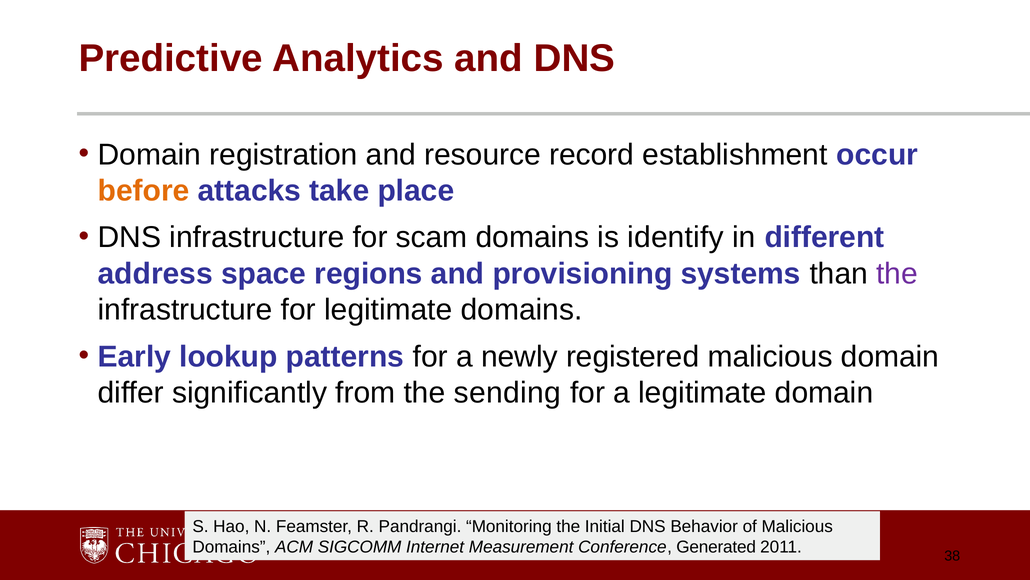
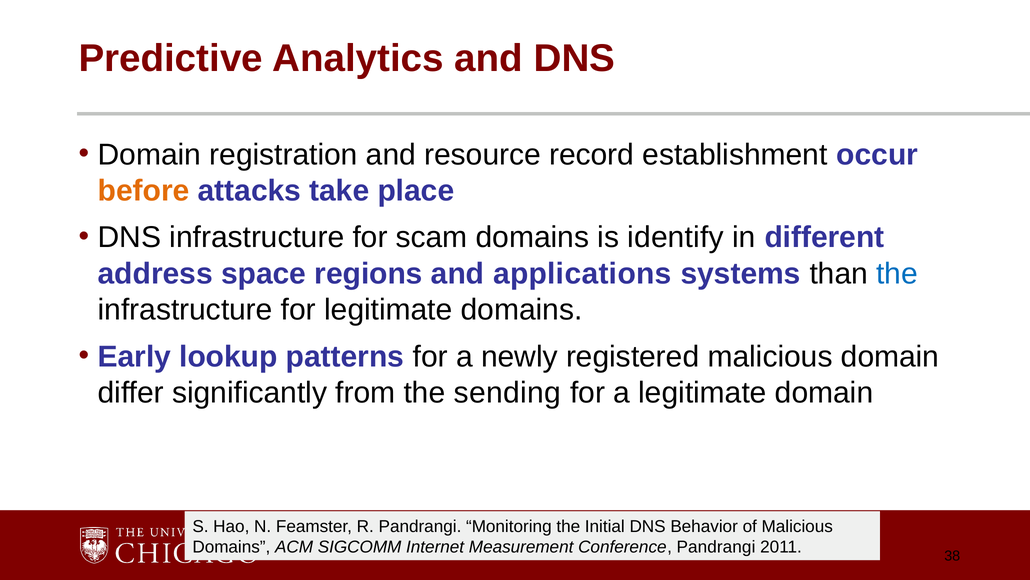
provisioning: provisioning -> applications (582, 273)
the colour: purple -> blue (897, 273)
Conference Generated: Generated -> Pandrangi (716, 547)
